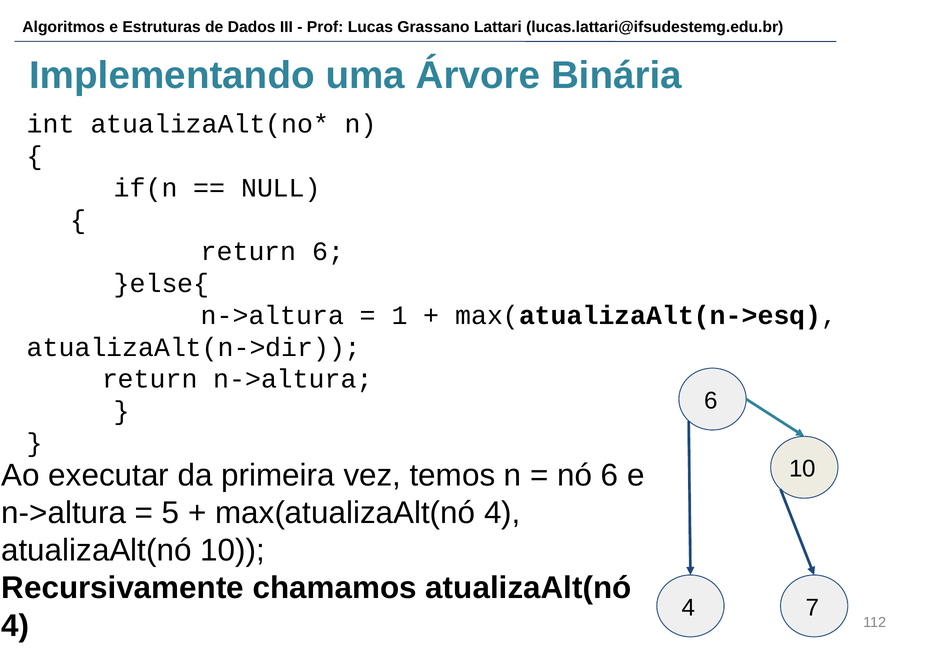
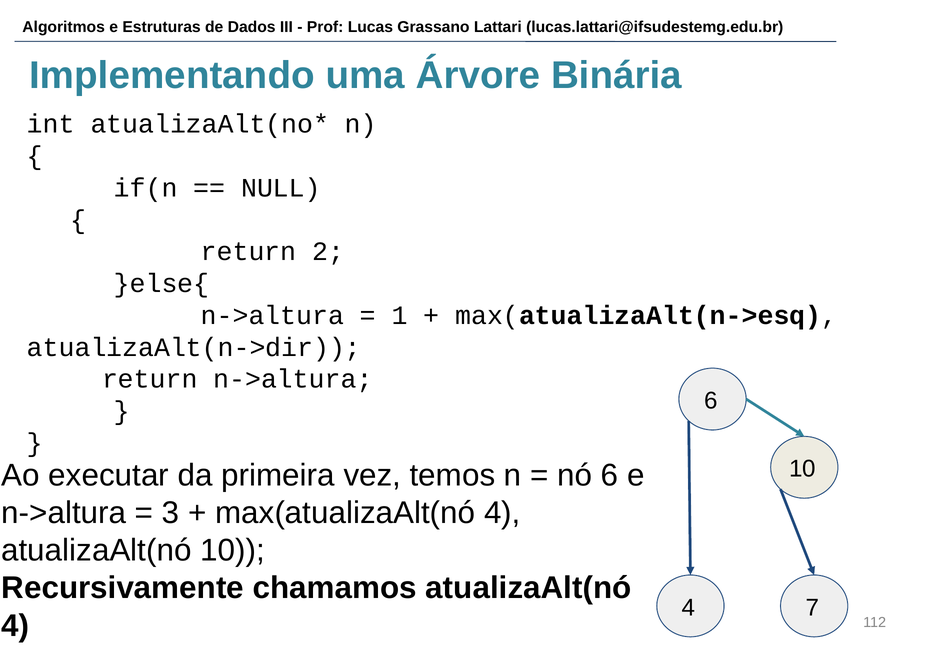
return 6: 6 -> 2 (328, 252)
5: 5 -> 3 (171, 513)
